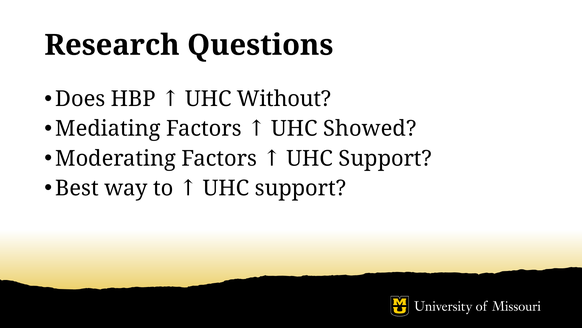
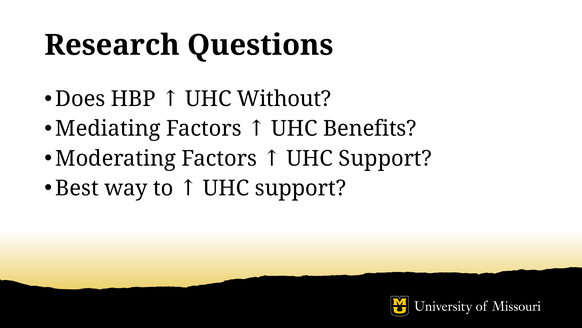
Showed: Showed -> Benefits (370, 129)
